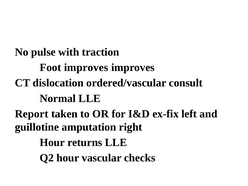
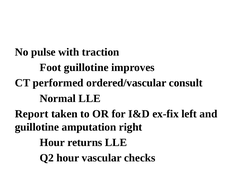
Foot improves: improves -> guillotine (86, 67)
dislocation: dislocation -> performed (58, 83)
